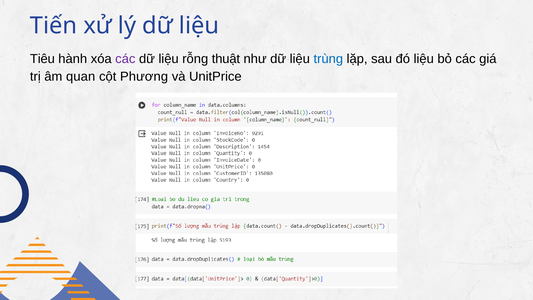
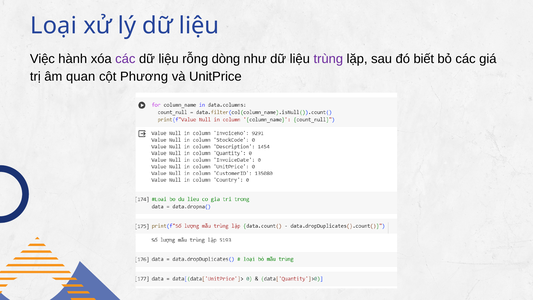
Tiến: Tiến -> Loại (53, 26)
Tiêu: Tiêu -> Việc (42, 59)
thuật: thuật -> dòng (226, 59)
trùng colour: blue -> purple (328, 59)
đó liệu: liệu -> biết (424, 59)
